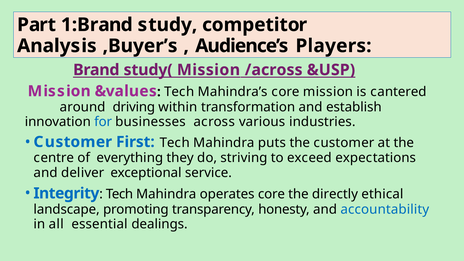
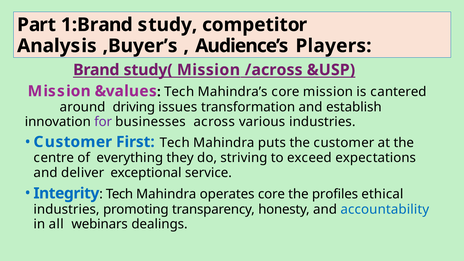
within: within -> issues (178, 107)
for colour: blue -> purple (103, 122)
directly: directly -> profiles (335, 194)
landscape: landscape -> industries (67, 209)
essential: essential -> webinars (100, 224)
